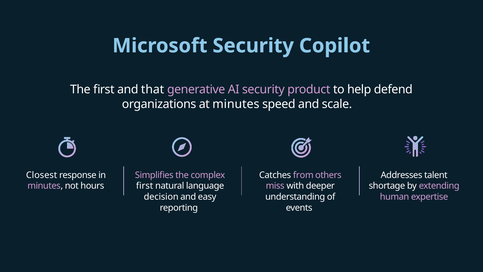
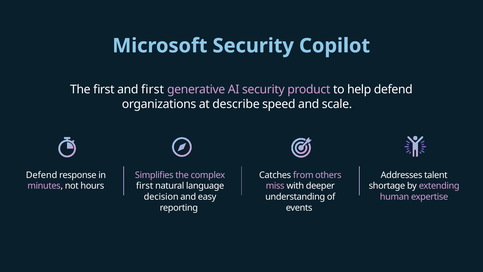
and that: that -> first (153, 89)
at minutes: minutes -> describe (236, 104)
Closest: Closest -> Defend (42, 175)
